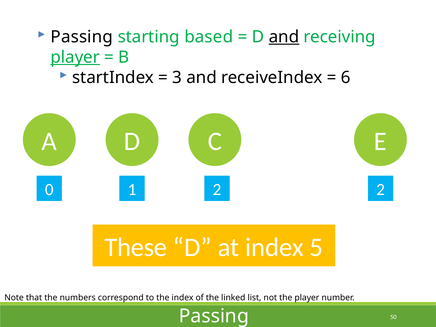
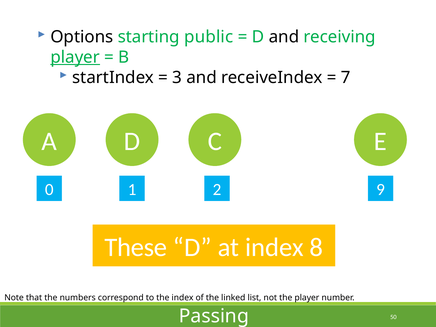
Passing: Passing -> Options (82, 37)
based: based -> public (209, 37)
and underline: present -> none (284, 37)
6: 6 -> 7 (346, 78)
2 2: 2 -> 9 (381, 190)
5: 5 -> 8 (316, 247)
